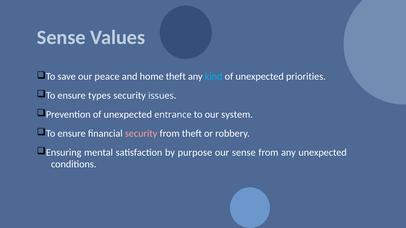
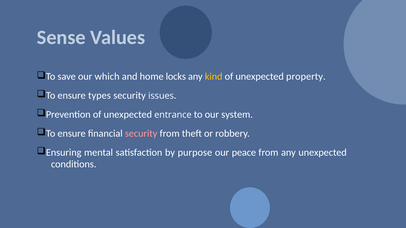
peace: peace -> which (107, 77)
home theft: theft -> locks (176, 77)
kind colour: light blue -> yellow (214, 77)
priorities: priorities -> property (306, 77)
our sense: sense -> peace (244, 153)
